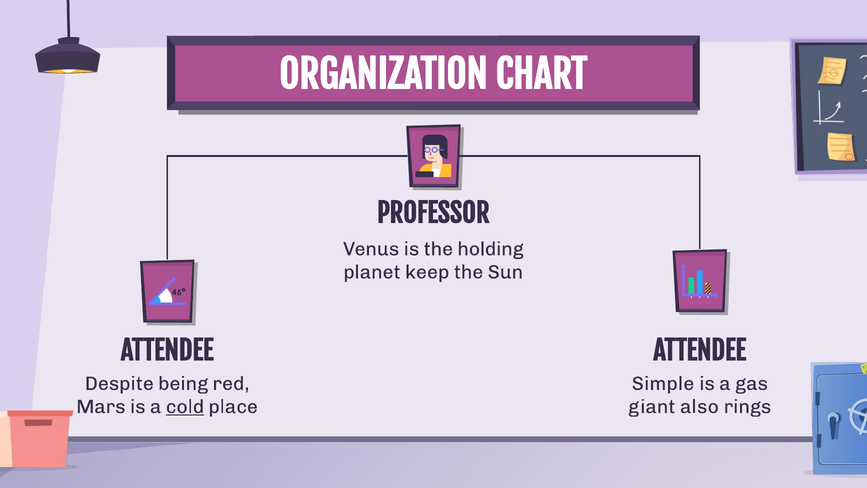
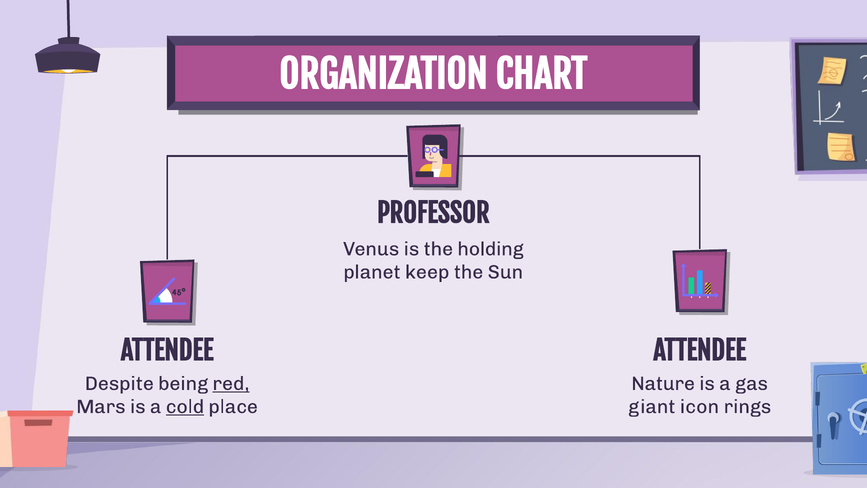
red underline: none -> present (231, 383)
Simple: Simple -> Nature (663, 383)
also: also -> icon (699, 406)
